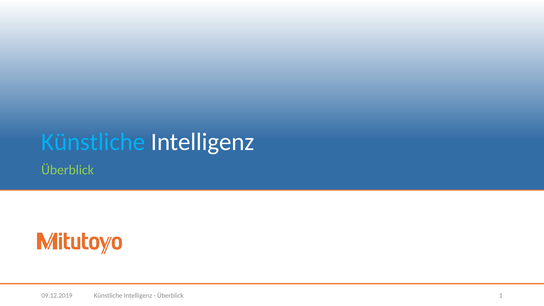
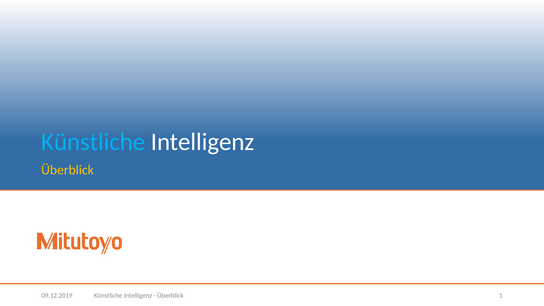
Überblick colour: light green -> yellow (68, 170)
